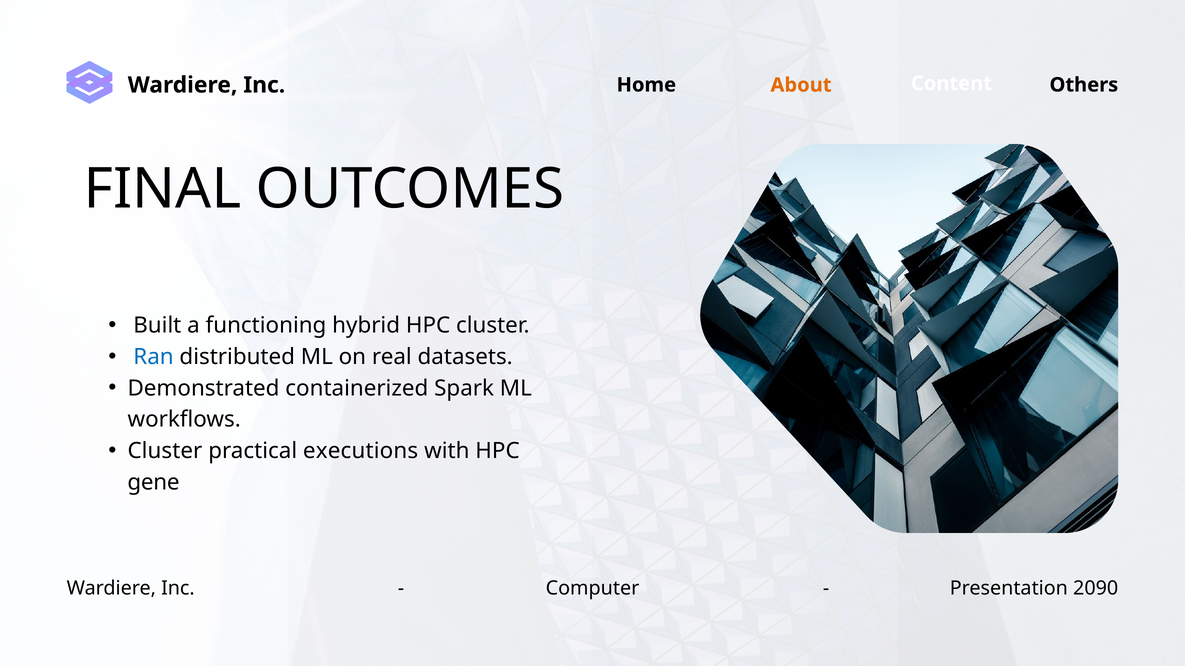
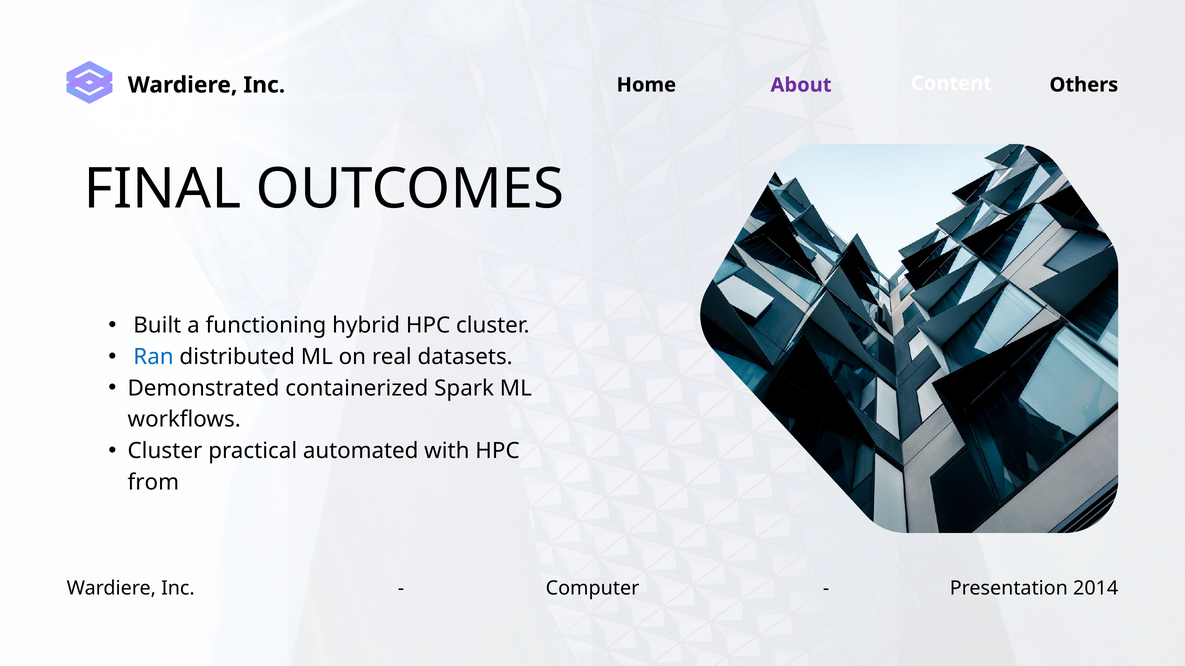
About colour: orange -> purple (801, 85)
executions: executions -> automated (361, 451)
gene: gene -> from (153, 483)
2090: 2090 -> 2014 (1096, 589)
